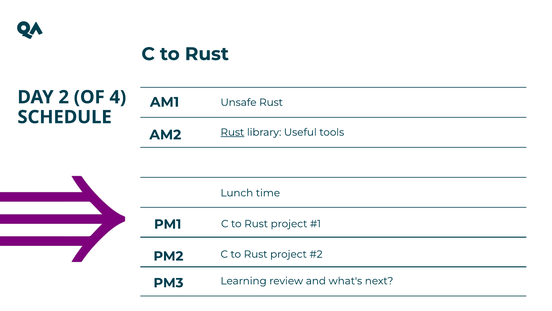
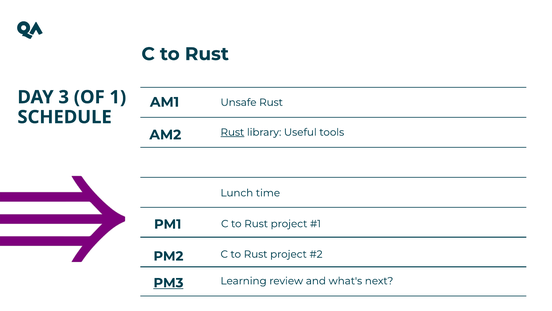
2: 2 -> 3 (64, 97)
4: 4 -> 1 (118, 97)
PM3 underline: none -> present (168, 282)
